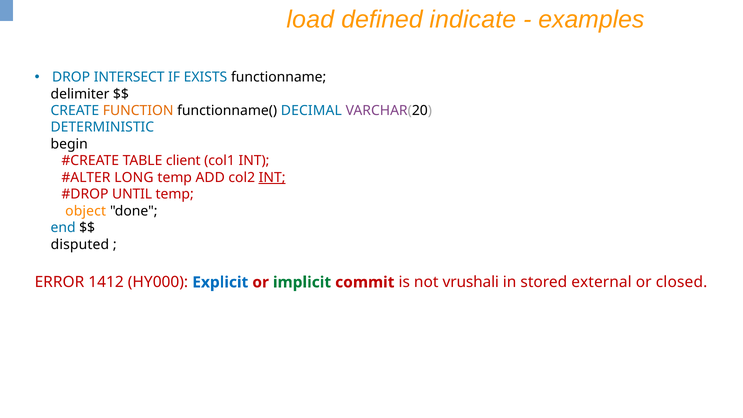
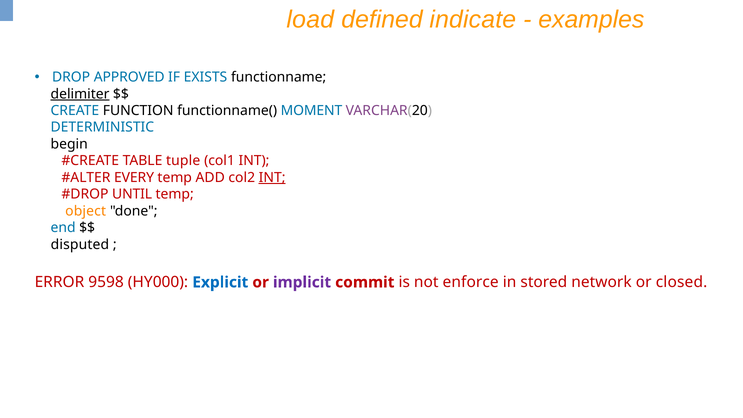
INTERSECT: INTERSECT -> APPROVED (129, 77)
delimiter underline: none -> present (80, 94)
FUNCTION colour: orange -> black (138, 111)
DECIMAL: DECIMAL -> MOMENT (312, 111)
client: client -> tuple (183, 161)
LONG: LONG -> EVERY (134, 178)
1412: 1412 -> 9598 (106, 282)
implicit colour: green -> purple (302, 282)
vrushali: vrushali -> enforce (471, 282)
external: external -> network (601, 282)
